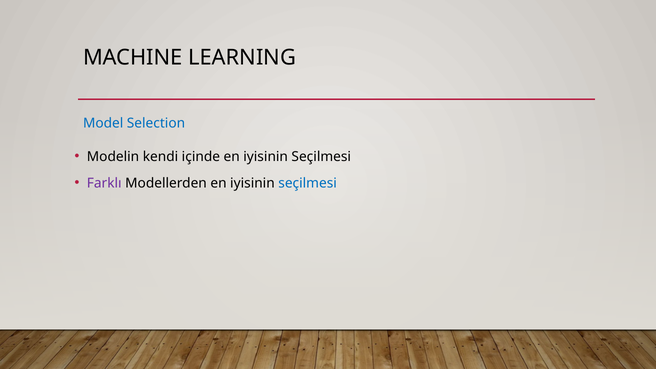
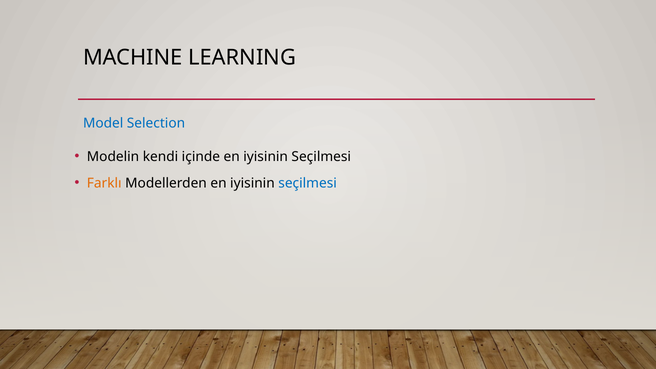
Farklı colour: purple -> orange (104, 183)
